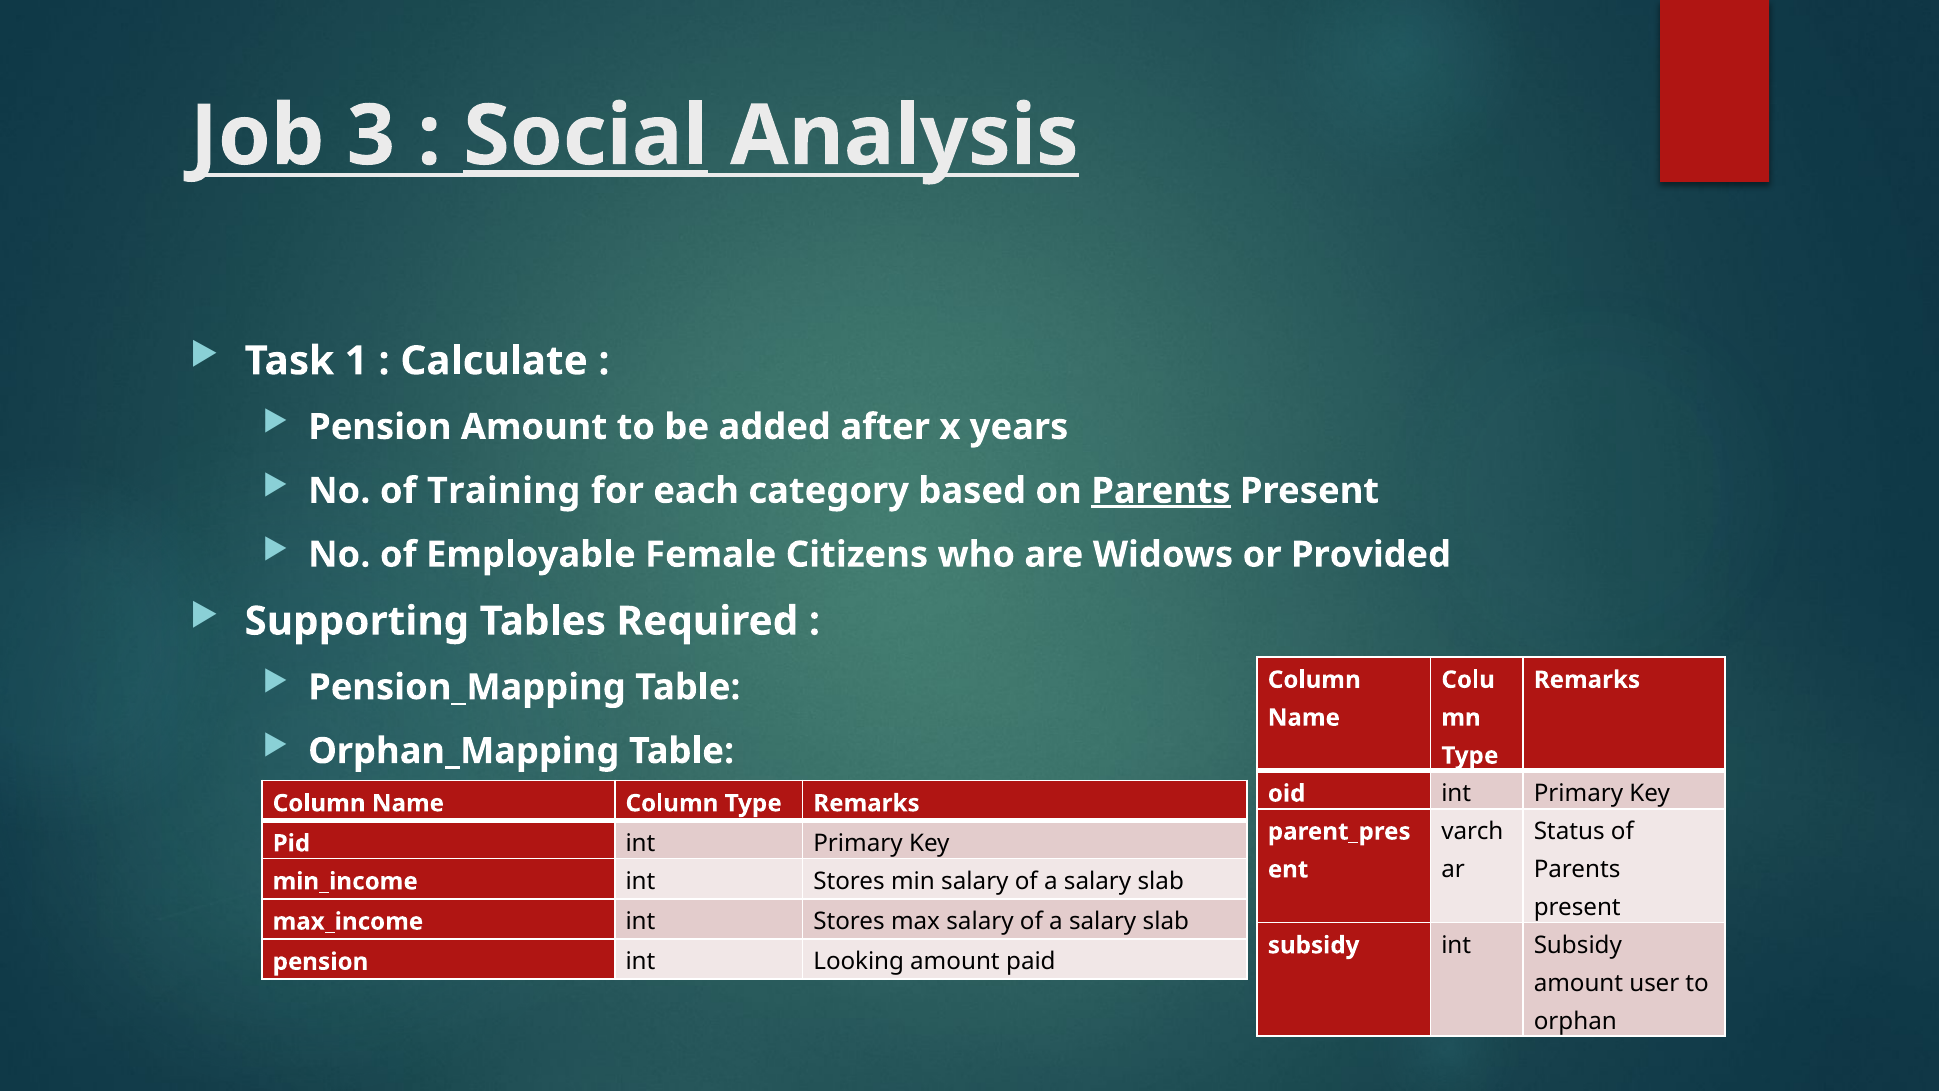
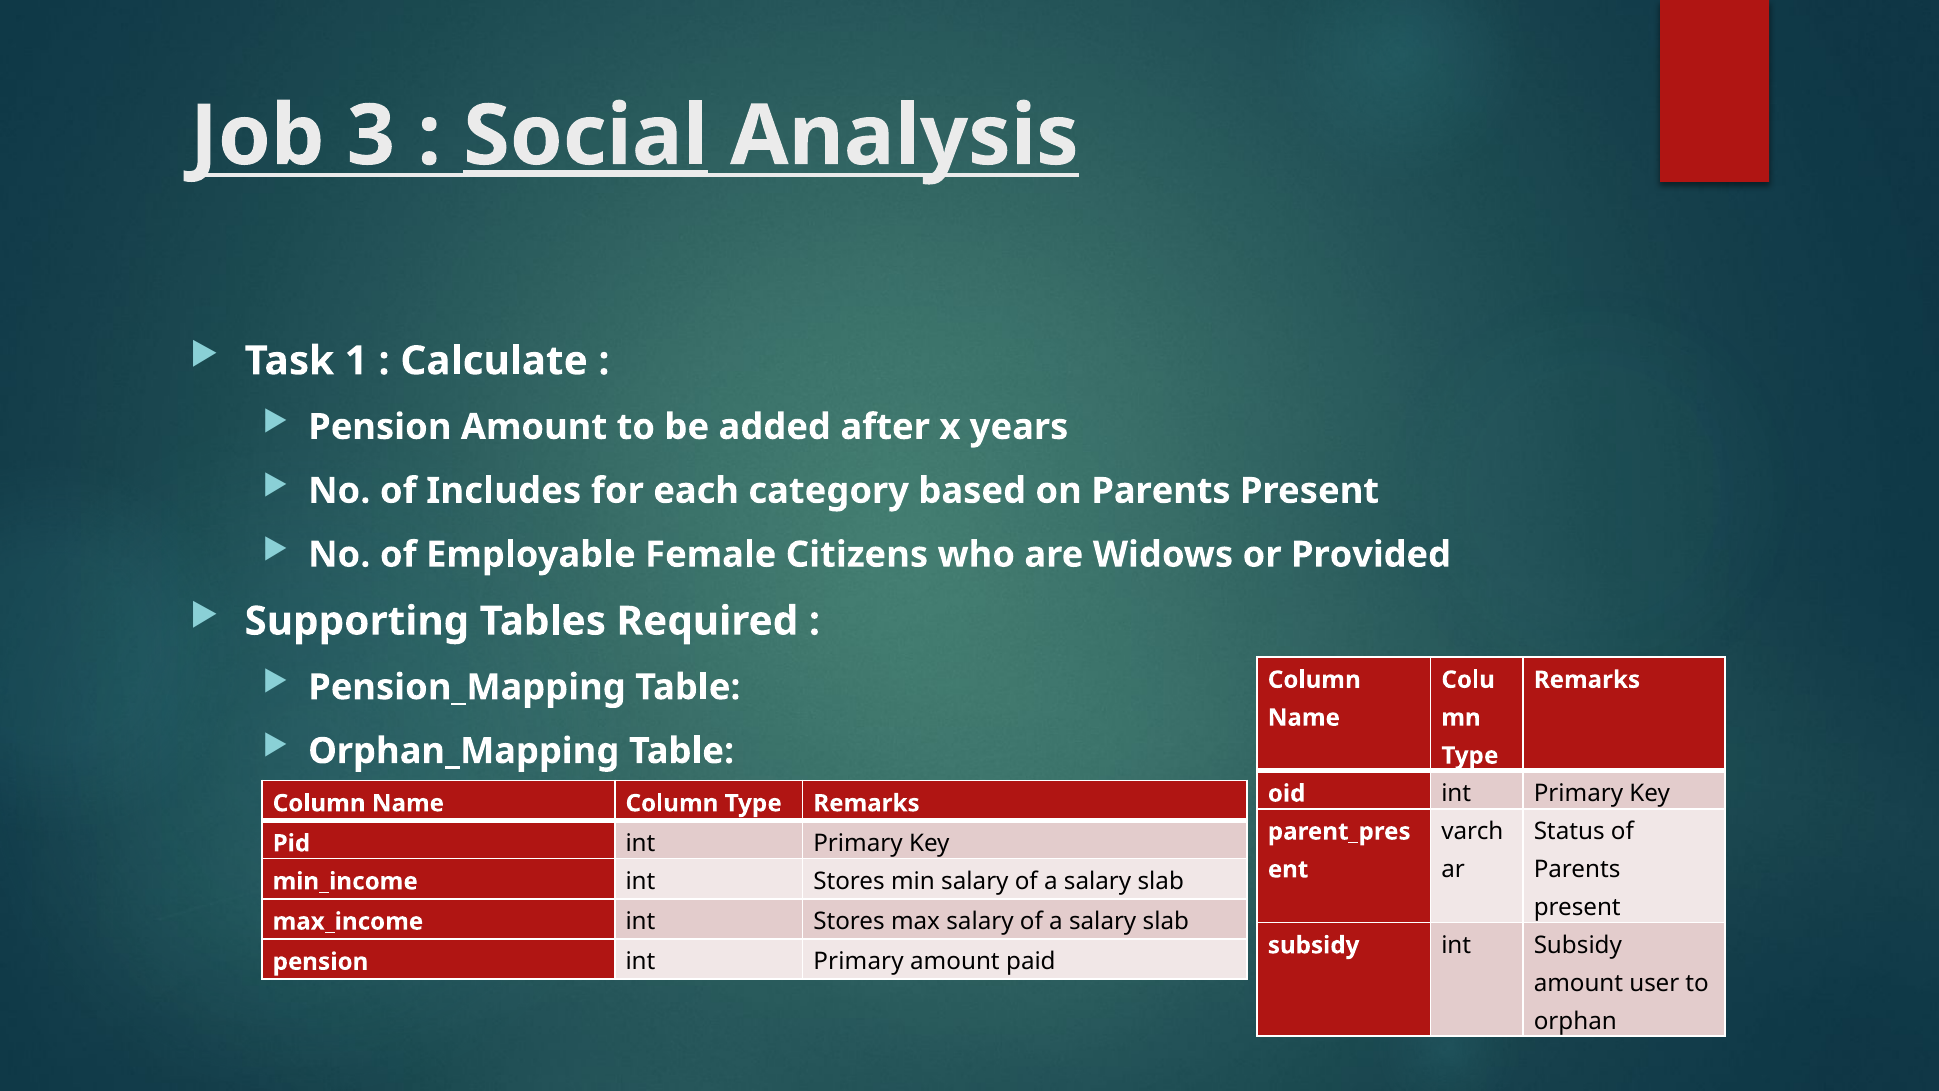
Training: Training -> Includes (504, 491)
Parents underline: present -> none (1161, 491)
pension int Looking: Looking -> Primary (859, 961)
